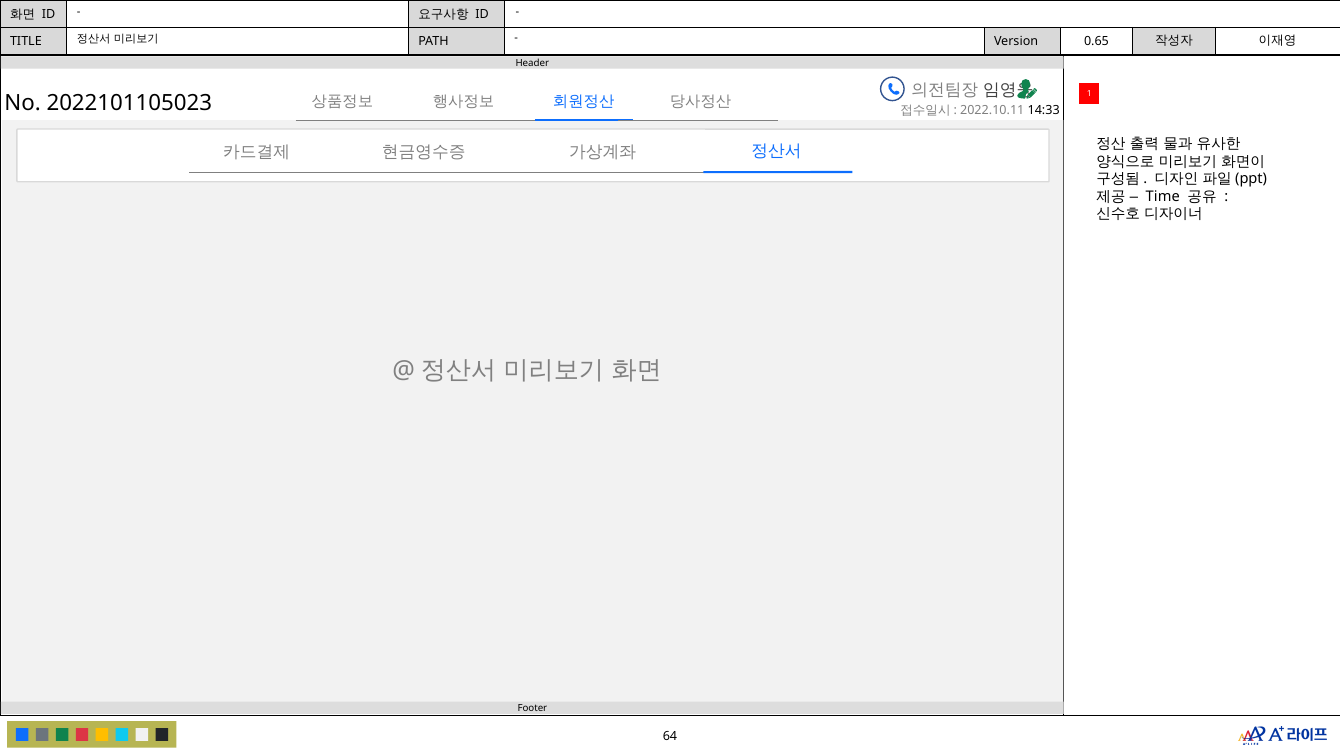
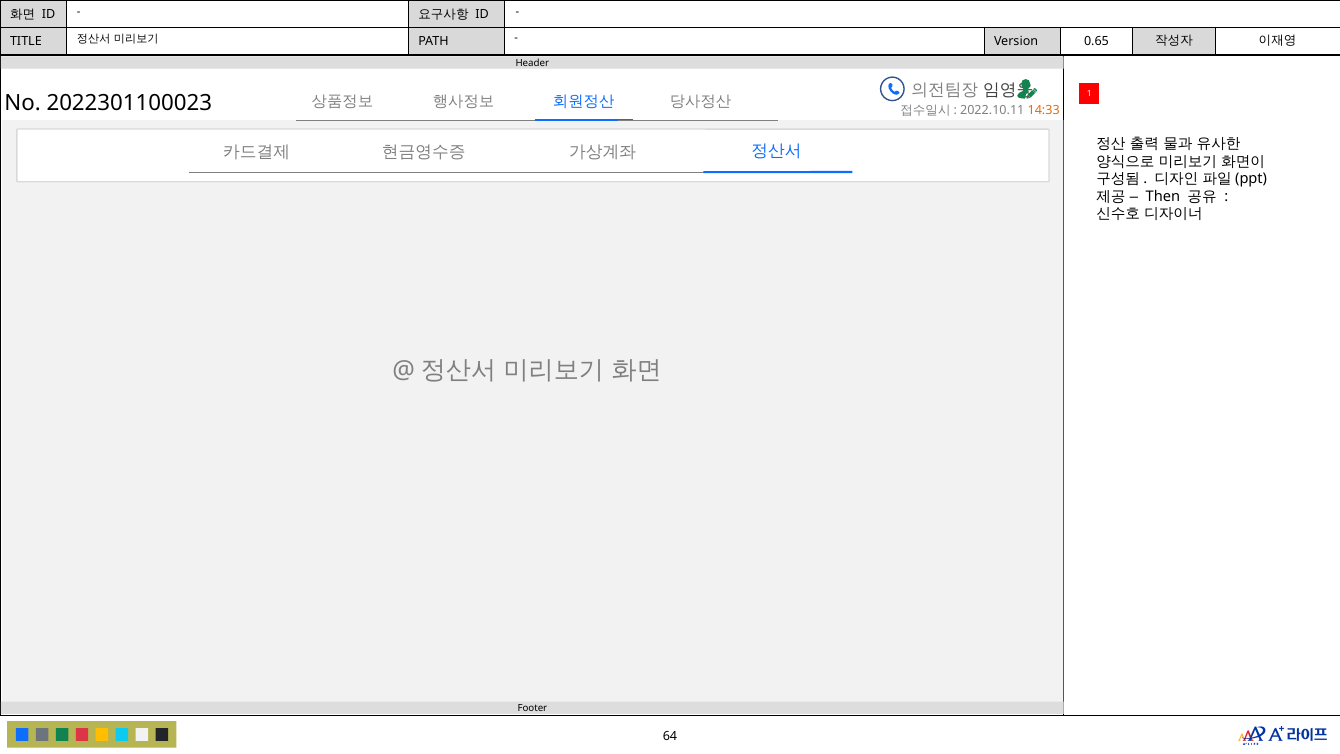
2022101105023: 2022101105023 -> 2022301100023 (129, 103)
14:33 colour: black -> orange (1044, 110)
Time: Time -> Then (1163, 196)
